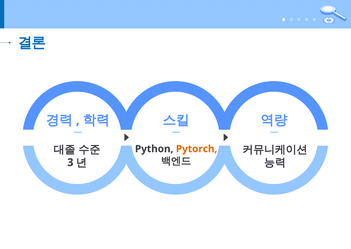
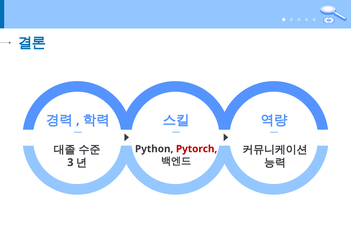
Pytorch colour: orange -> red (197, 148)
